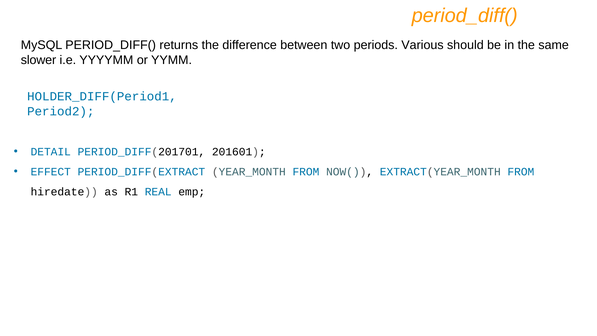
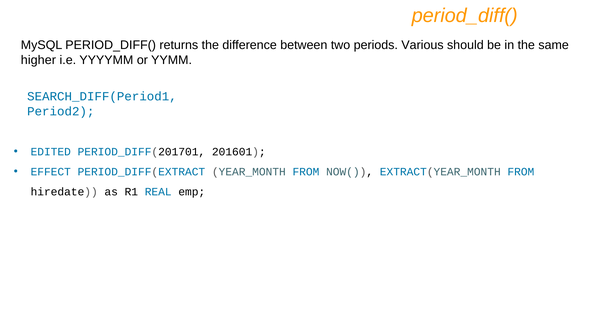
slower: slower -> higher (38, 60)
HOLDER_DIFF(Period1: HOLDER_DIFF(Period1 -> SEARCH_DIFF(Period1 (102, 96)
DETAIL: DETAIL -> EDITED (51, 152)
